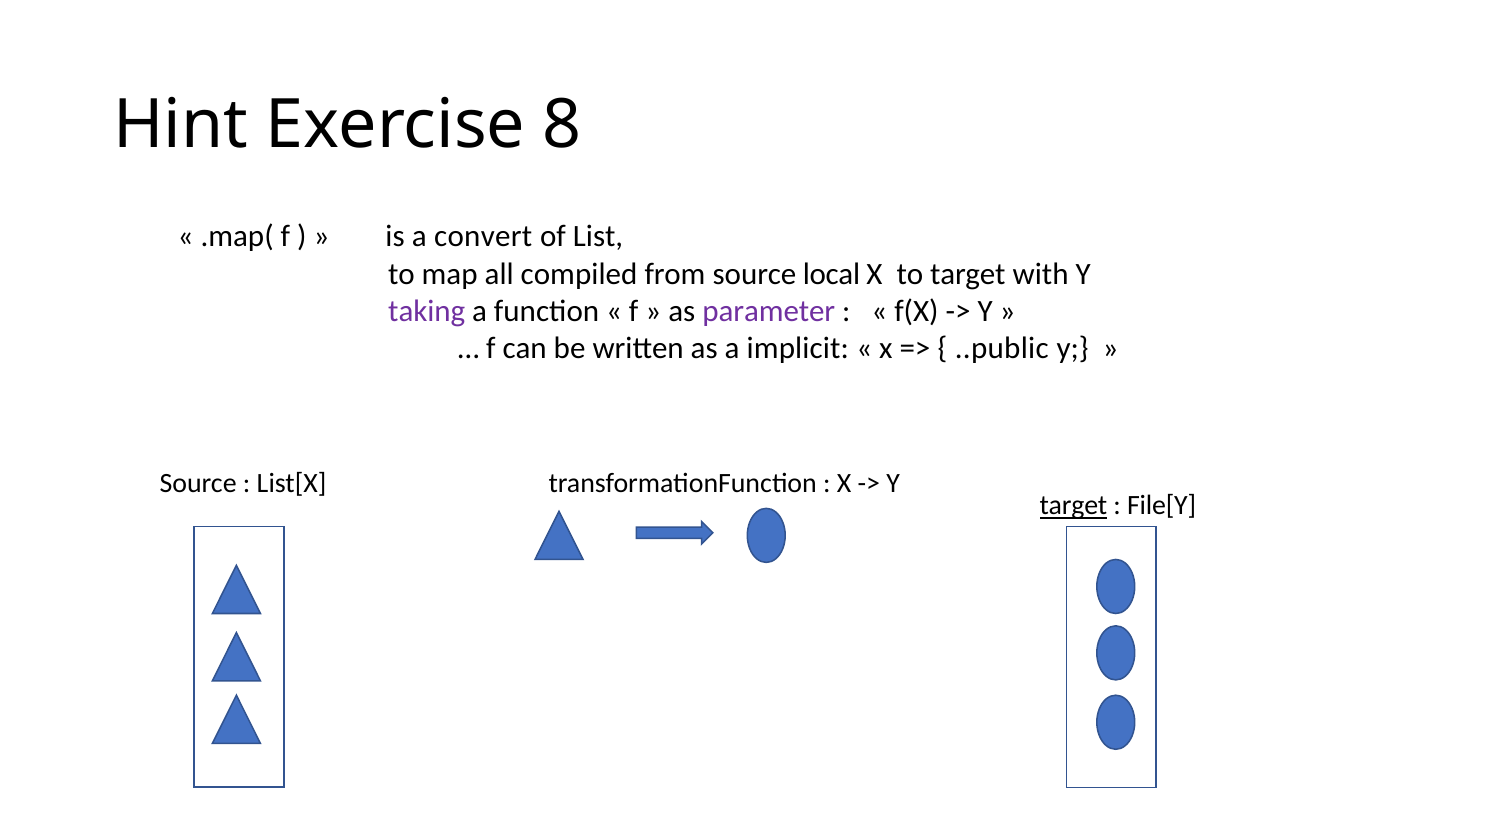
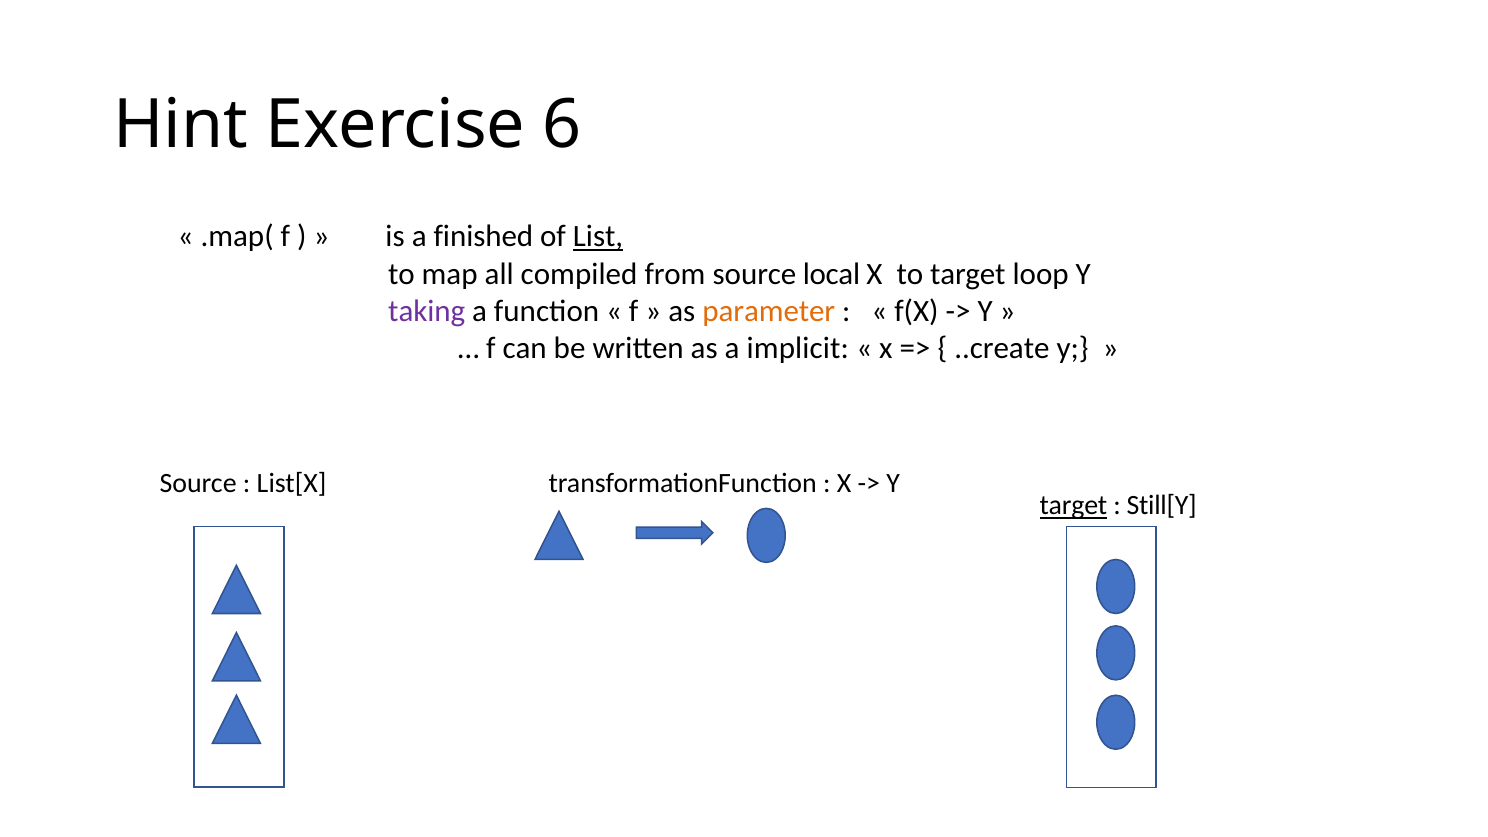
8: 8 -> 6 (562, 125)
convert: convert -> finished (483, 237)
List underline: none -> present (598, 237)
with: with -> loop (1041, 274)
parameter colour: purple -> orange (769, 311)
..public: ..public -> ..create (1002, 348)
File[Y: File[Y -> Still[Y (1162, 506)
